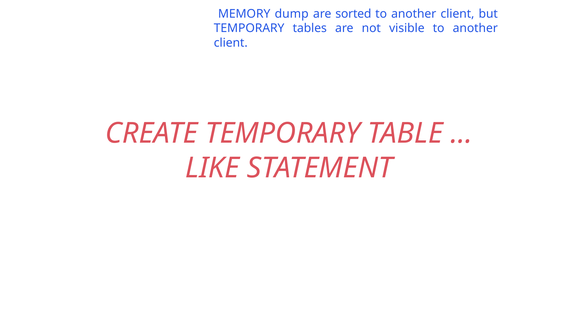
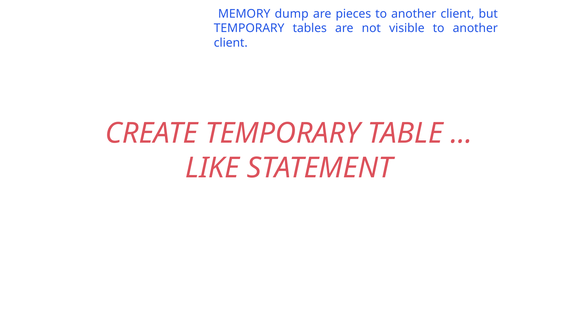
sorted: sorted -> pieces (353, 14)
